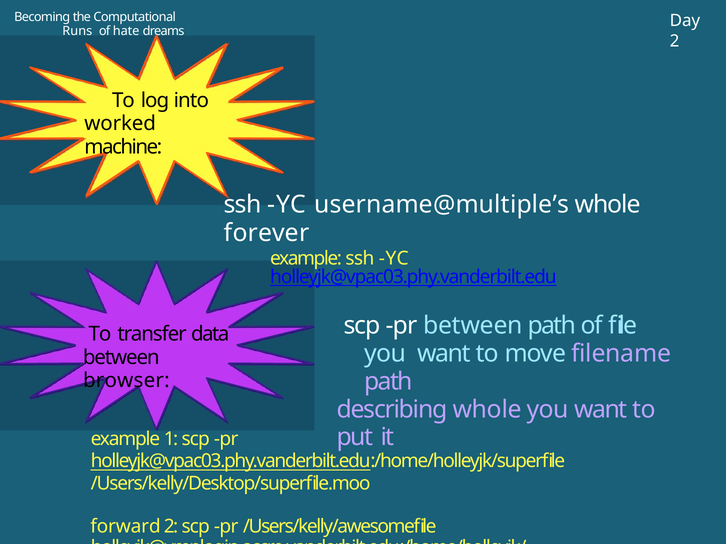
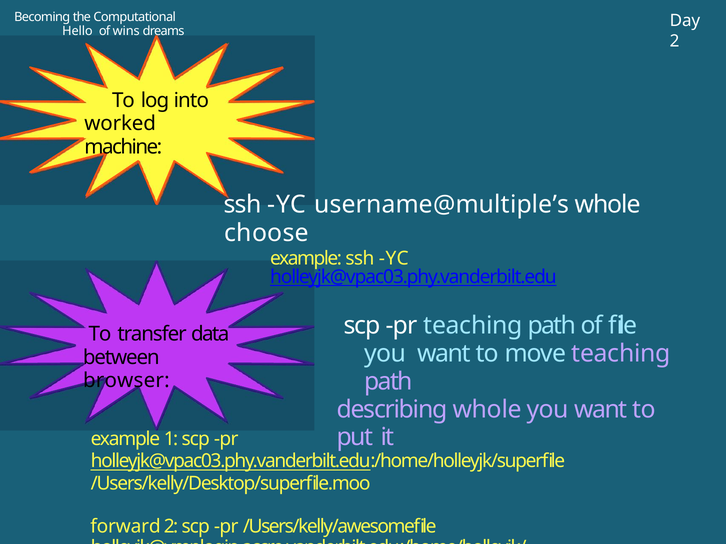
Runs: Runs -> Hello (77, 31)
hate: hate -> wins (126, 31)
forever: forever -> choose (267, 234)
pr between: between -> teaching (473, 326)
move filename: filename -> teaching (621, 354)
